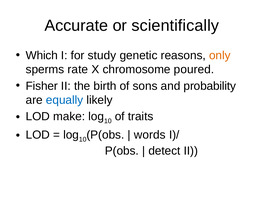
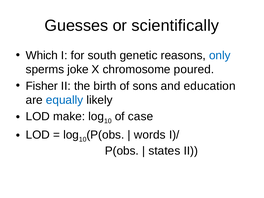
Accurate: Accurate -> Guesses (76, 26)
study: study -> south (102, 55)
only colour: orange -> blue (220, 55)
rate: rate -> joke (78, 69)
probability: probability -> education (210, 86)
traits: traits -> case (141, 116)
detect: detect -> states (164, 151)
